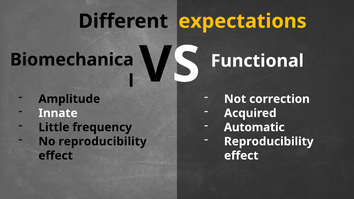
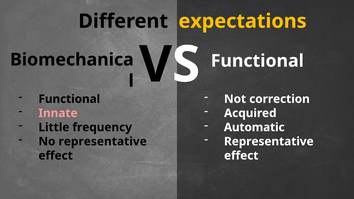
Amplitude: Amplitude -> Functional (69, 99)
Innate colour: white -> pink (58, 113)
No reproducibility: reproducibility -> representative (103, 142)
Reproducibility: Reproducibility -> Representative (269, 142)
